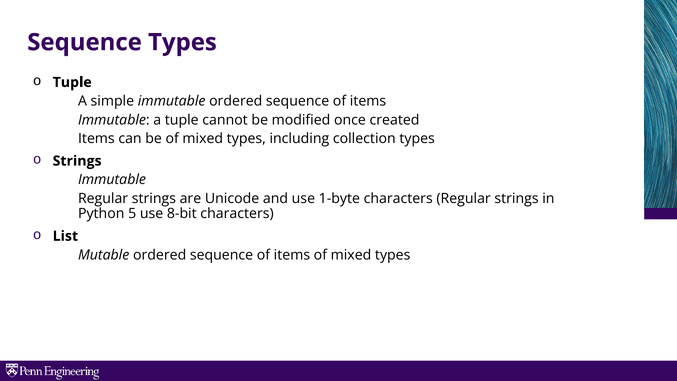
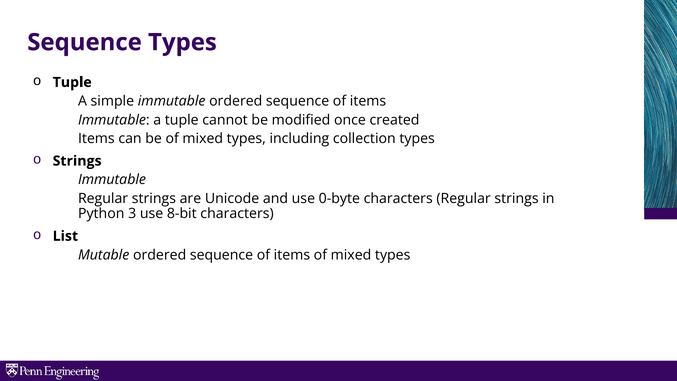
1-byte: 1-byte -> 0-byte (339, 198)
5: 5 -> 3 (132, 214)
